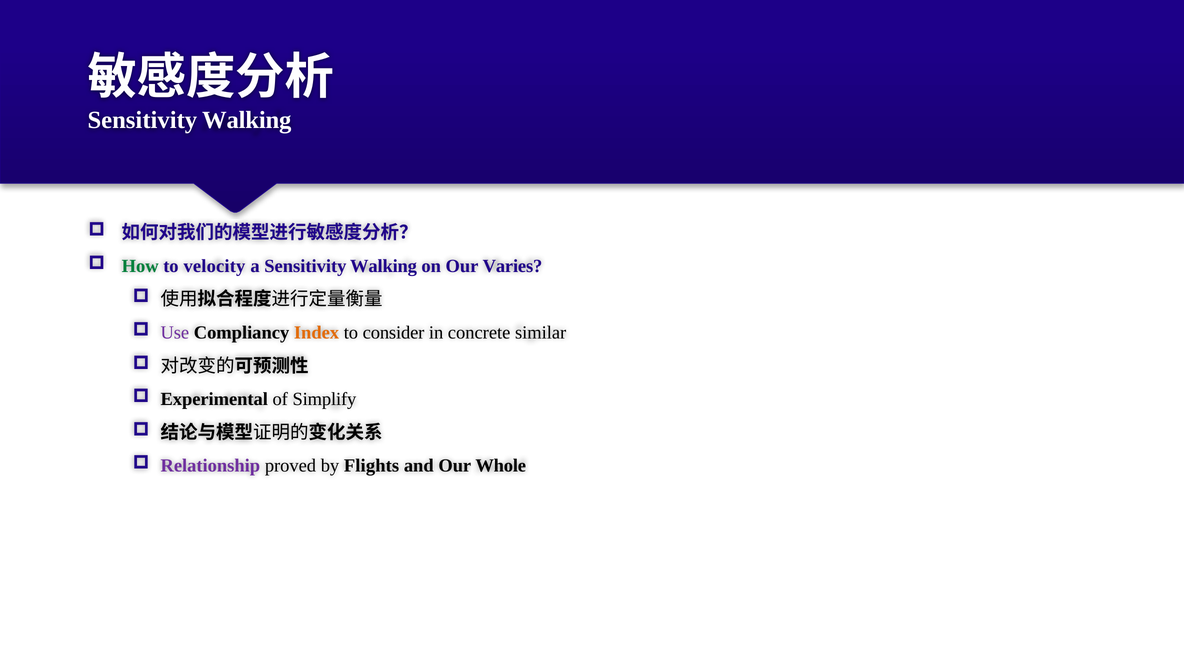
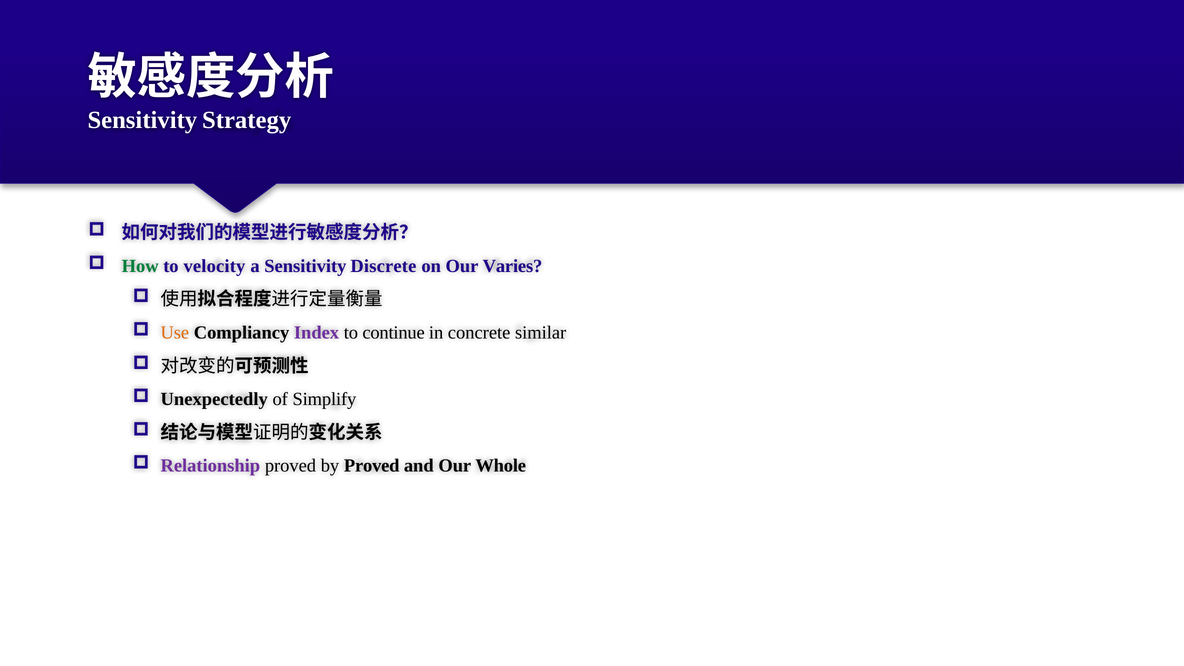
Walking: Walking -> Strategy (247, 120)
a Sensitivity Walking: Walking -> Discrete (383, 266)
Use colour: purple -> orange (175, 333)
Index colour: orange -> purple (317, 333)
consider: consider -> continue (394, 333)
Experimental: Experimental -> Unexpectedly (214, 399)
by Flights: Flights -> Proved (372, 466)
